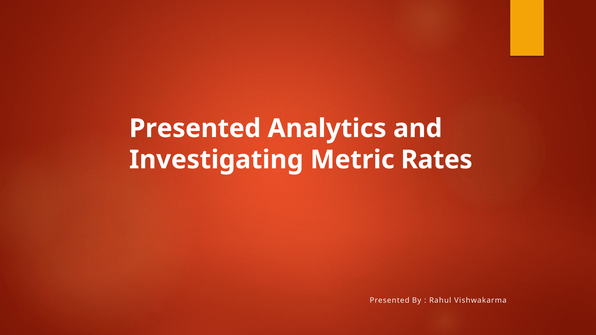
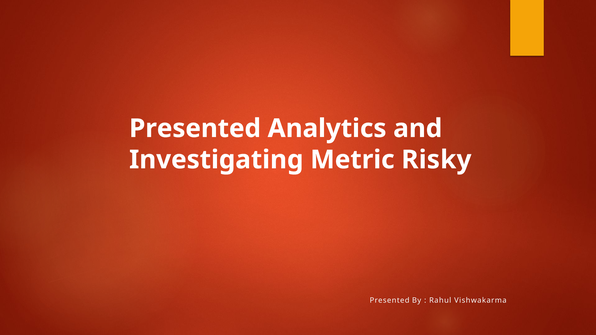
Rates: Rates -> Risky (436, 160)
